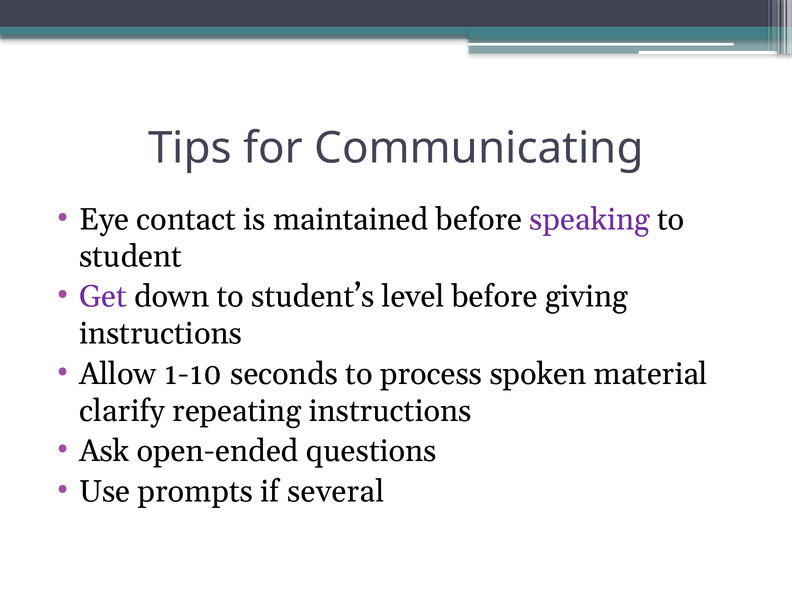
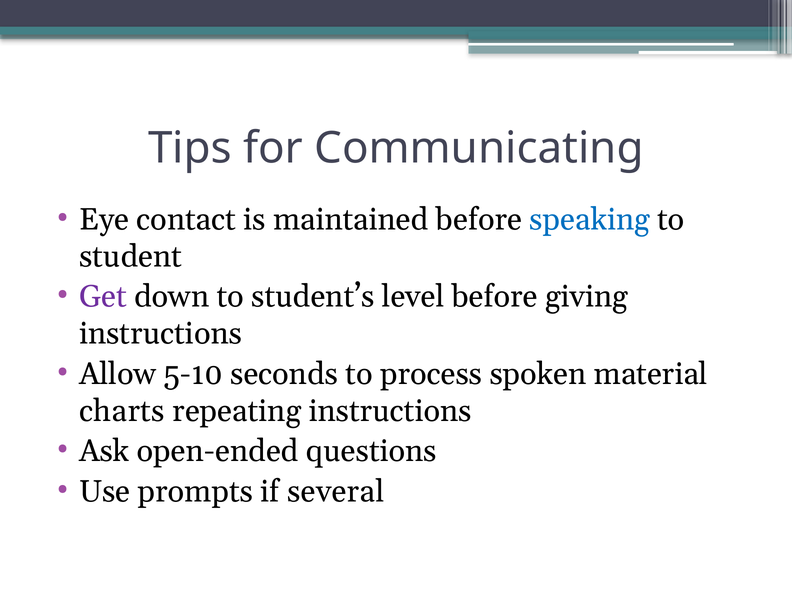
speaking colour: purple -> blue (590, 219)
1-10: 1-10 -> 5-10 (194, 374)
clarify: clarify -> charts (122, 411)
